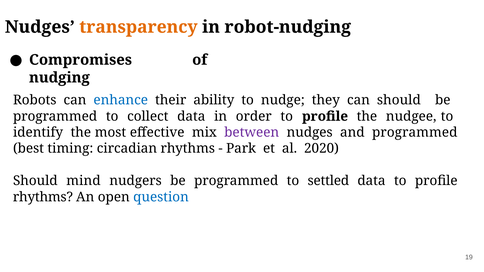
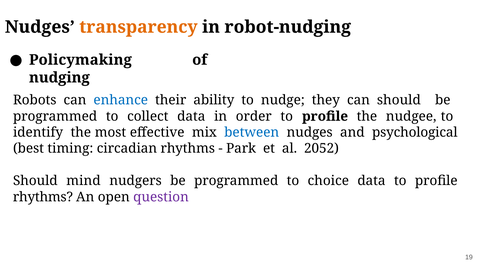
Compromises: Compromises -> Policymaking (80, 60)
between colour: purple -> blue (252, 133)
and programmed: programmed -> psychological (415, 133)
2020: 2020 -> 2052 (321, 149)
settled: settled -> choice (328, 181)
question colour: blue -> purple (161, 197)
